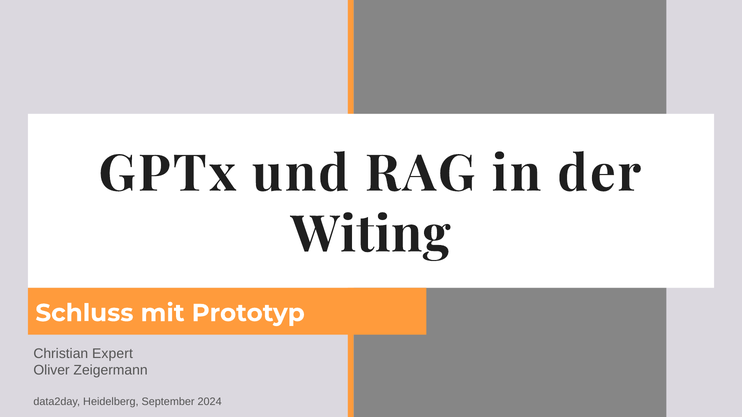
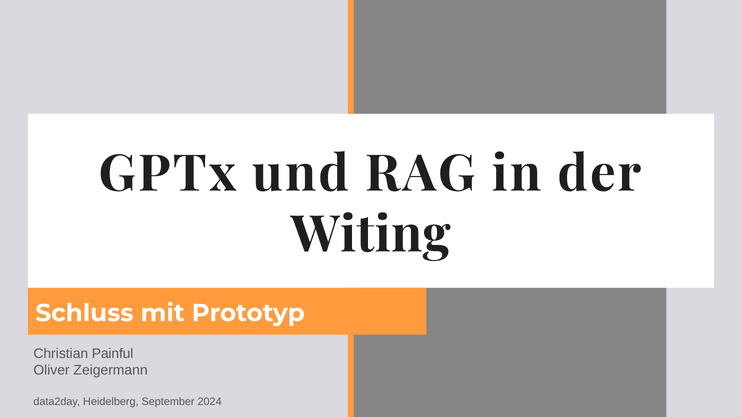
Expert: Expert -> Painful (113, 354)
